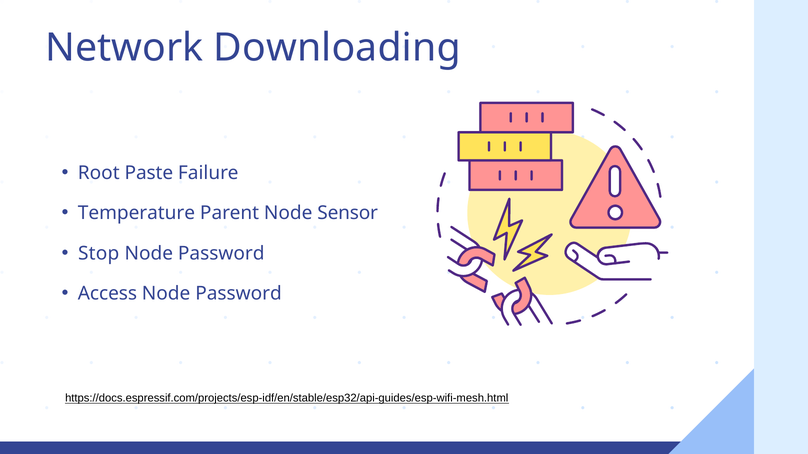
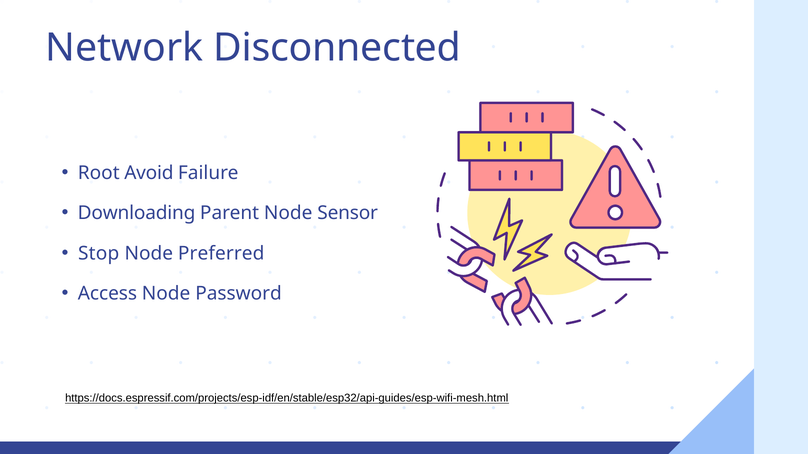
Downloading: Downloading -> Disconnected (337, 48)
Paste: Paste -> Avoid (149, 173)
Temperature: Temperature -> Downloading (137, 213)
Password: Password -> Preferred (221, 254)
